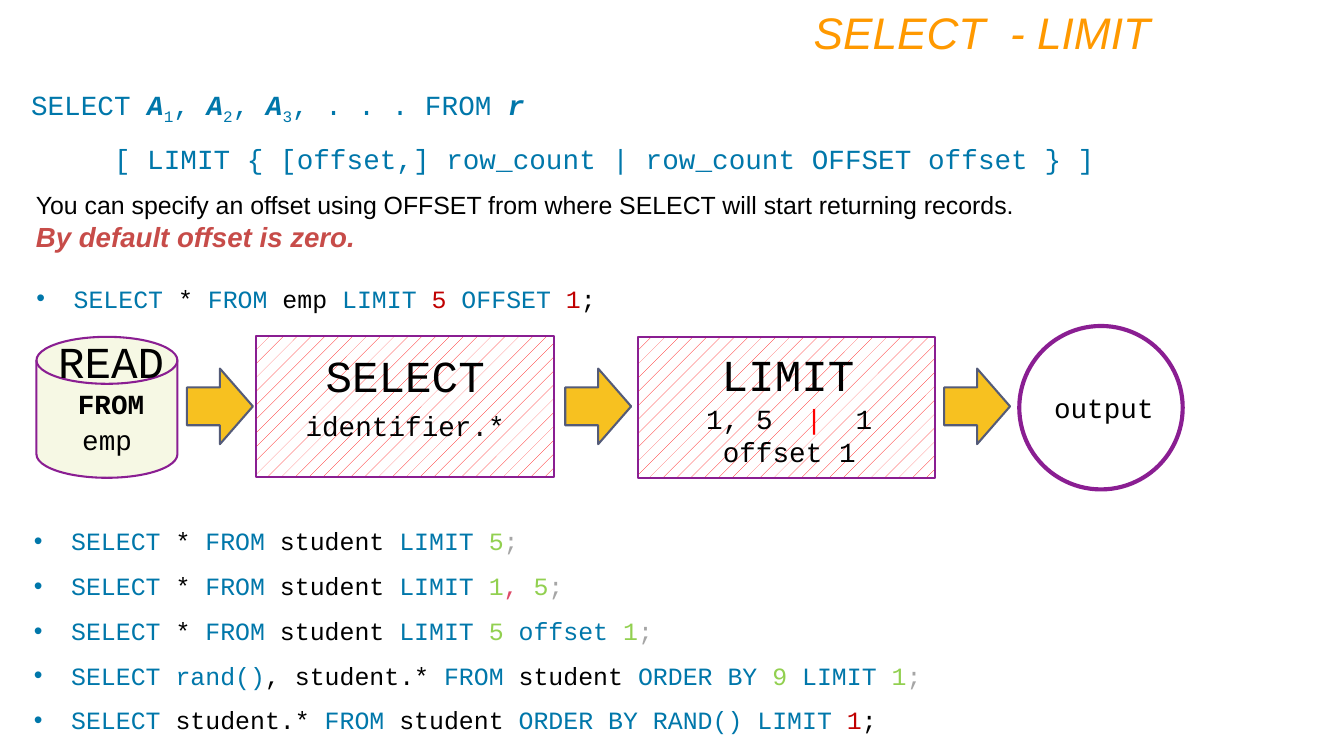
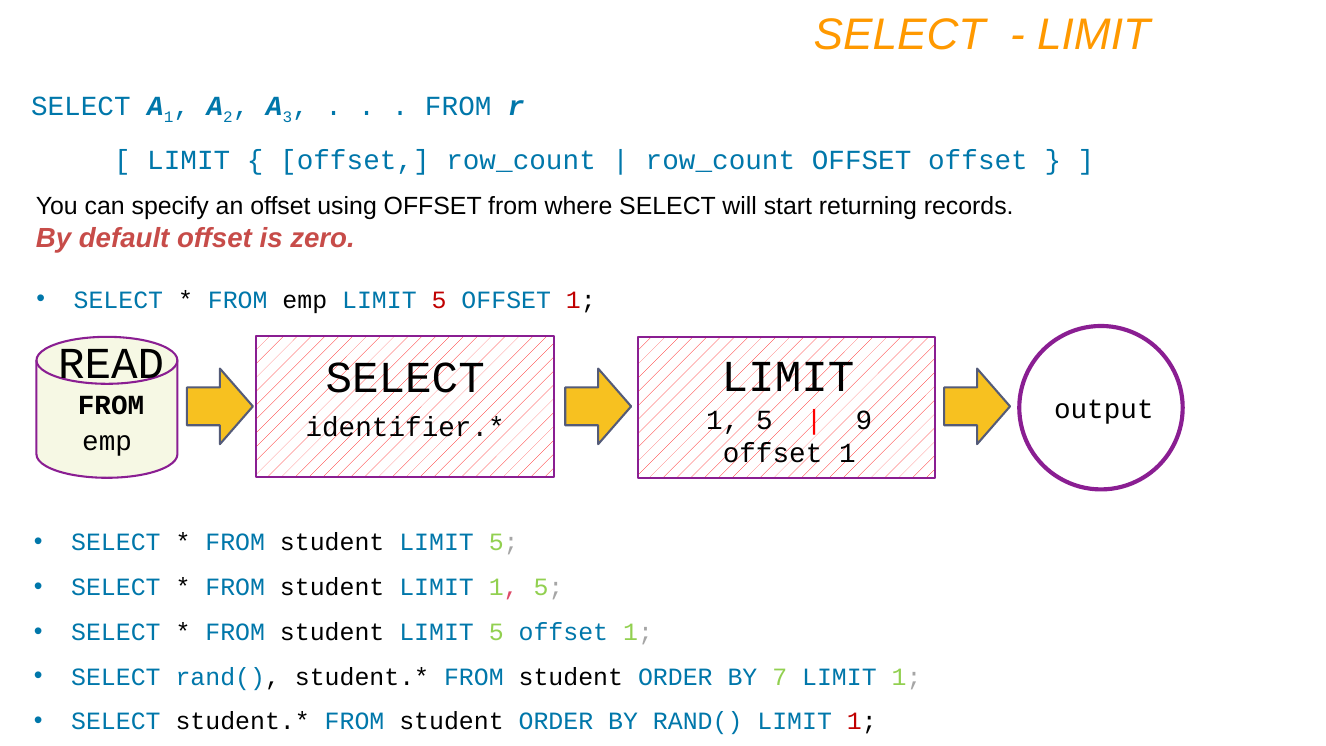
1: 1 -> 9 (864, 420)
9: 9 -> 7 (780, 677)
